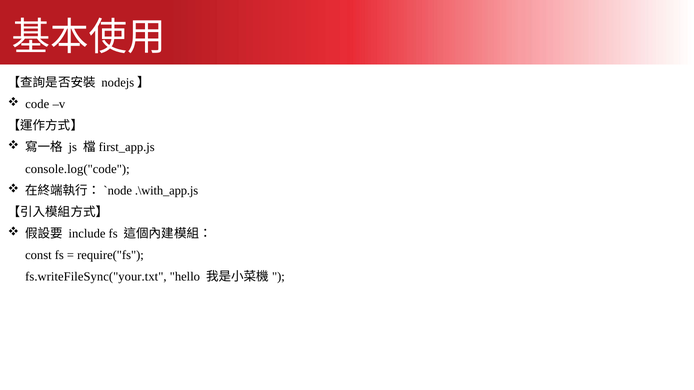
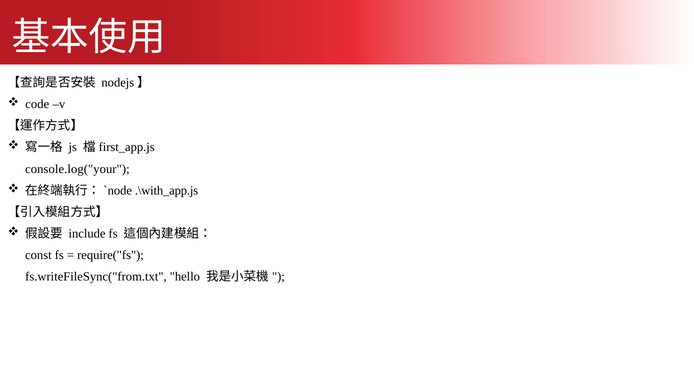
console.log("code: console.log("code -> console.log("your (77, 169)
fs.writeFileSync("your.txt: fs.writeFileSync("your.txt -> fs.writeFileSync("from.txt (96, 277)
